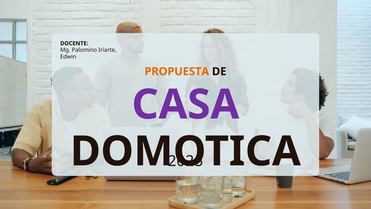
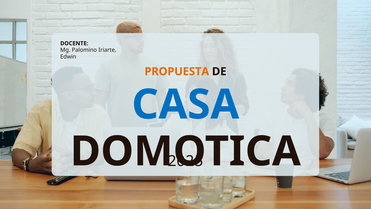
CASA colour: purple -> blue (185, 105)
